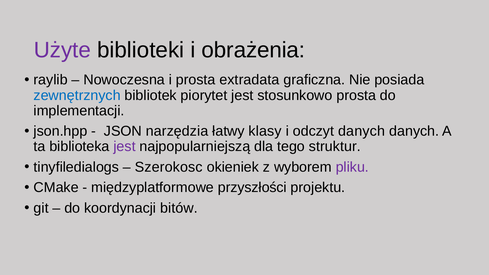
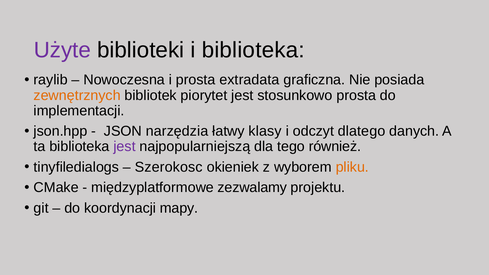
i obrażenia: obrażenia -> biblioteka (253, 50)
zewnętrznych colour: blue -> orange (77, 95)
odczyt danych: danych -> dlatego (362, 131)
struktur: struktur -> również (335, 147)
pliku colour: purple -> orange (352, 167)
przyszłości: przyszłości -> zezwalamy (252, 188)
bitów: bitów -> mapy (179, 208)
